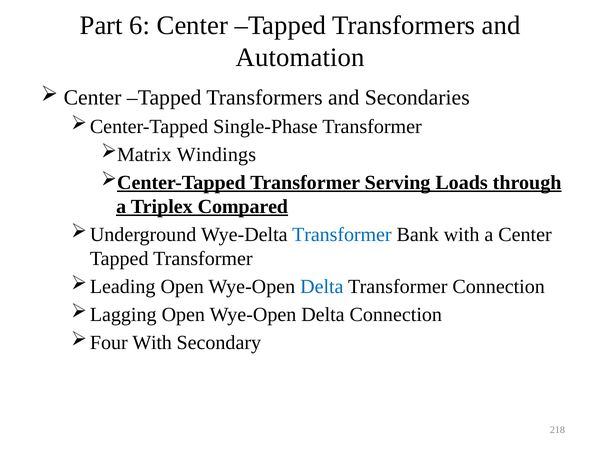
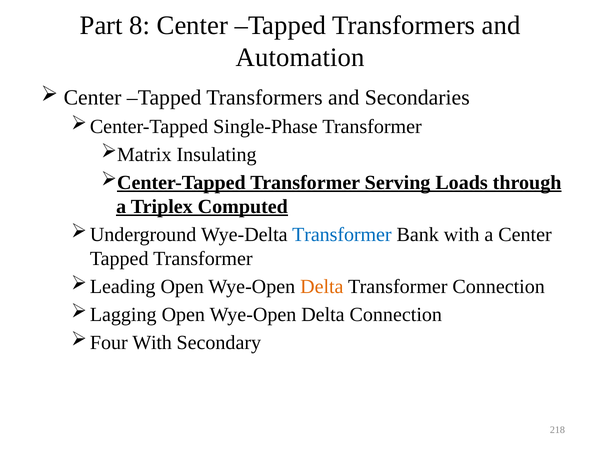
6: 6 -> 8 (140, 25)
Windings: Windings -> Insulating (217, 155)
Compared: Compared -> Computed (243, 207)
Delta colour: blue -> orange (322, 287)
